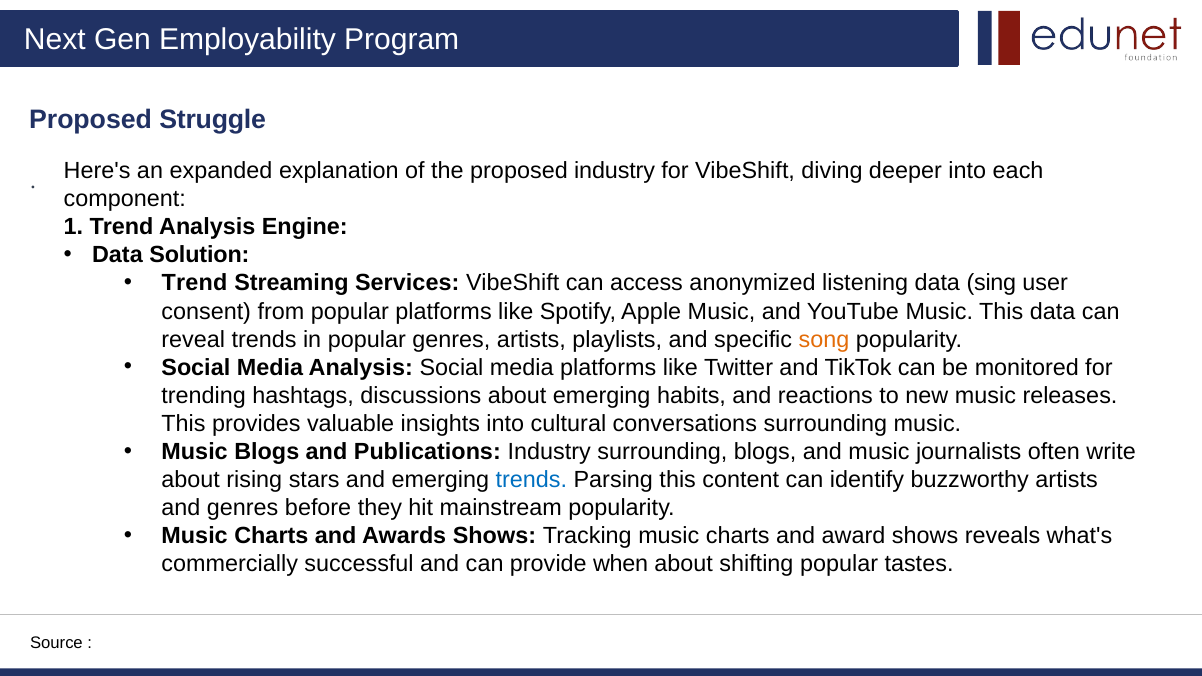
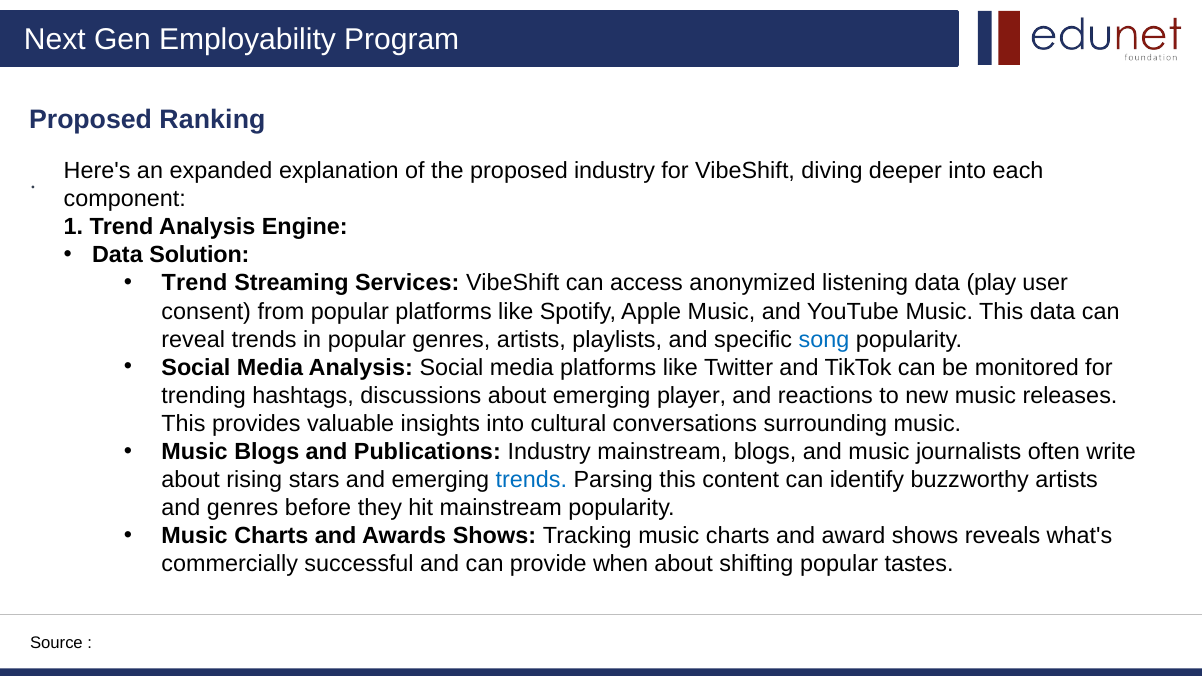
Struggle: Struggle -> Ranking (212, 120)
sing: sing -> play (991, 283)
song colour: orange -> blue (824, 339)
habits: habits -> player (692, 396)
Industry surrounding: surrounding -> mainstream (662, 452)
